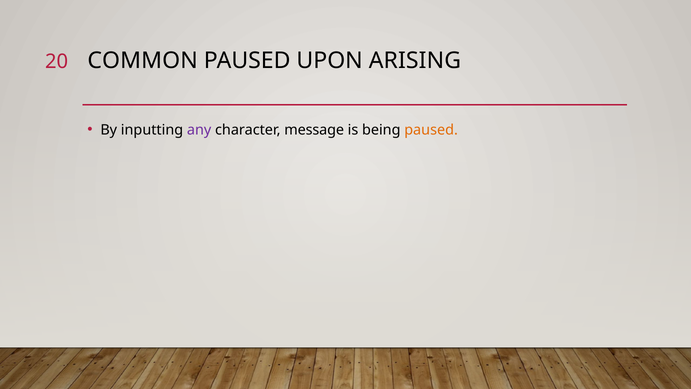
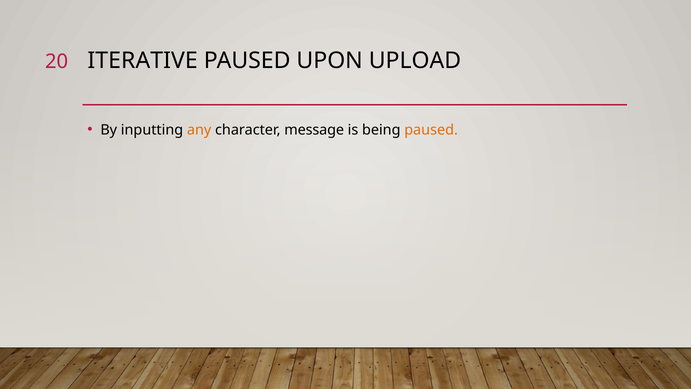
COMMON: COMMON -> ITERATIVE (143, 61)
ARISING: ARISING -> UPLOAD (415, 61)
any colour: purple -> orange (199, 130)
